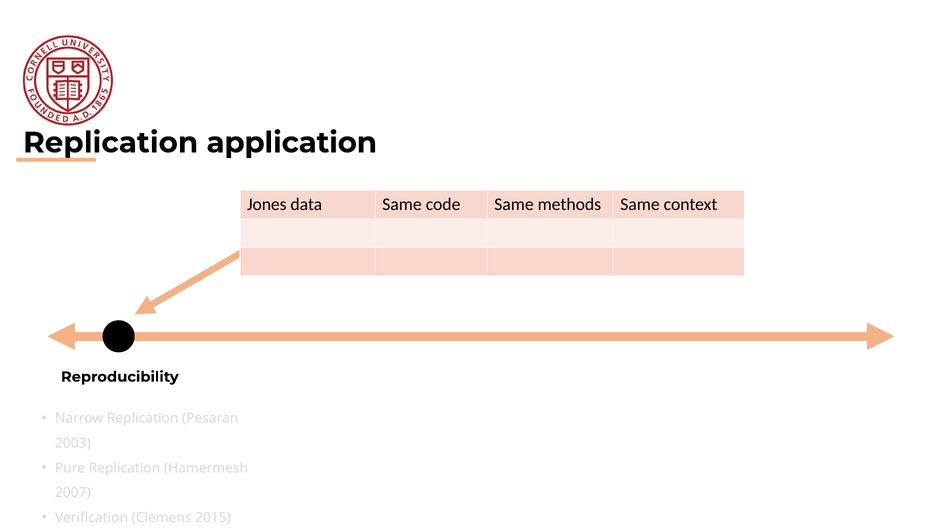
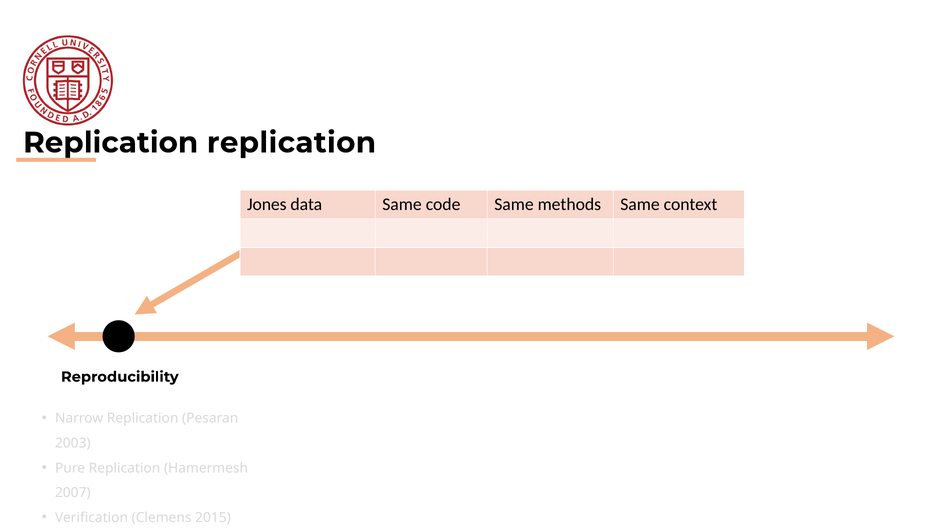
Replication application: application -> replication (291, 143)
